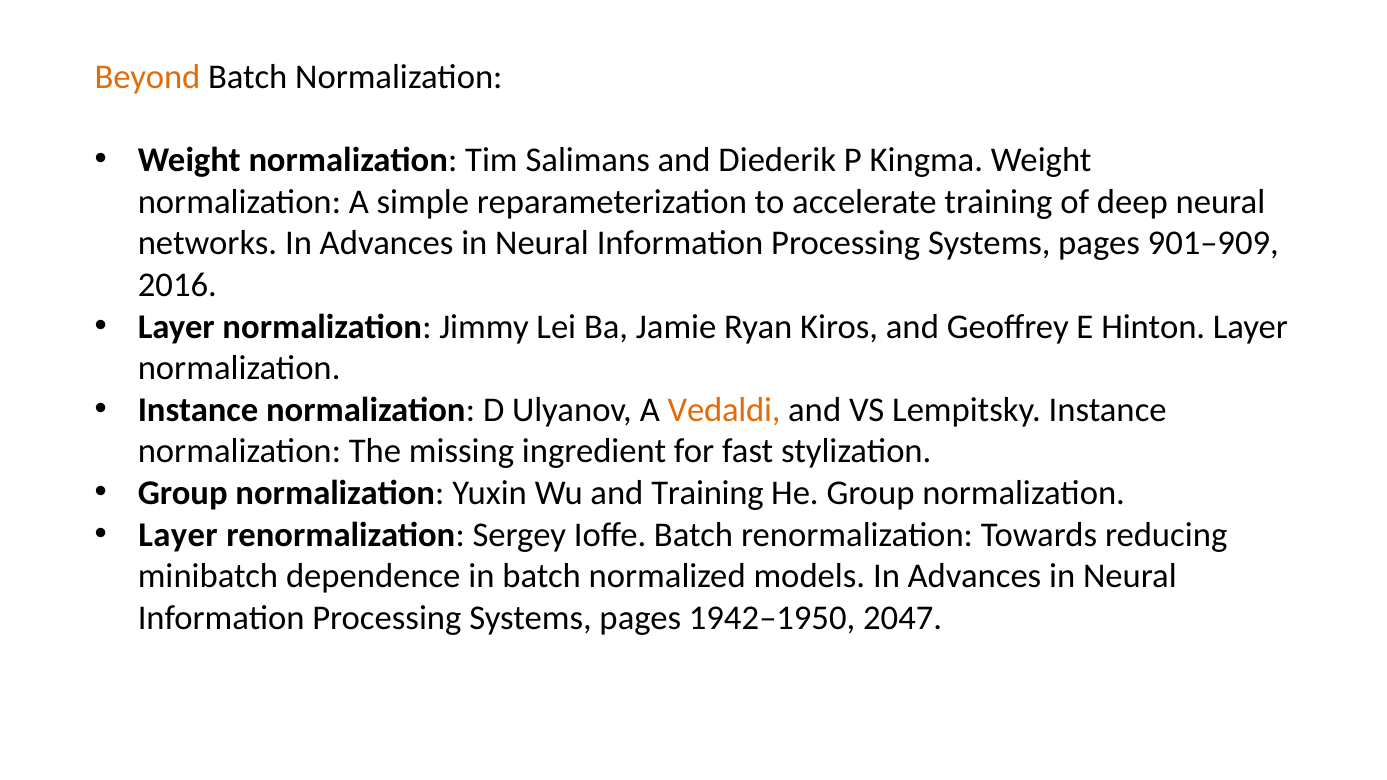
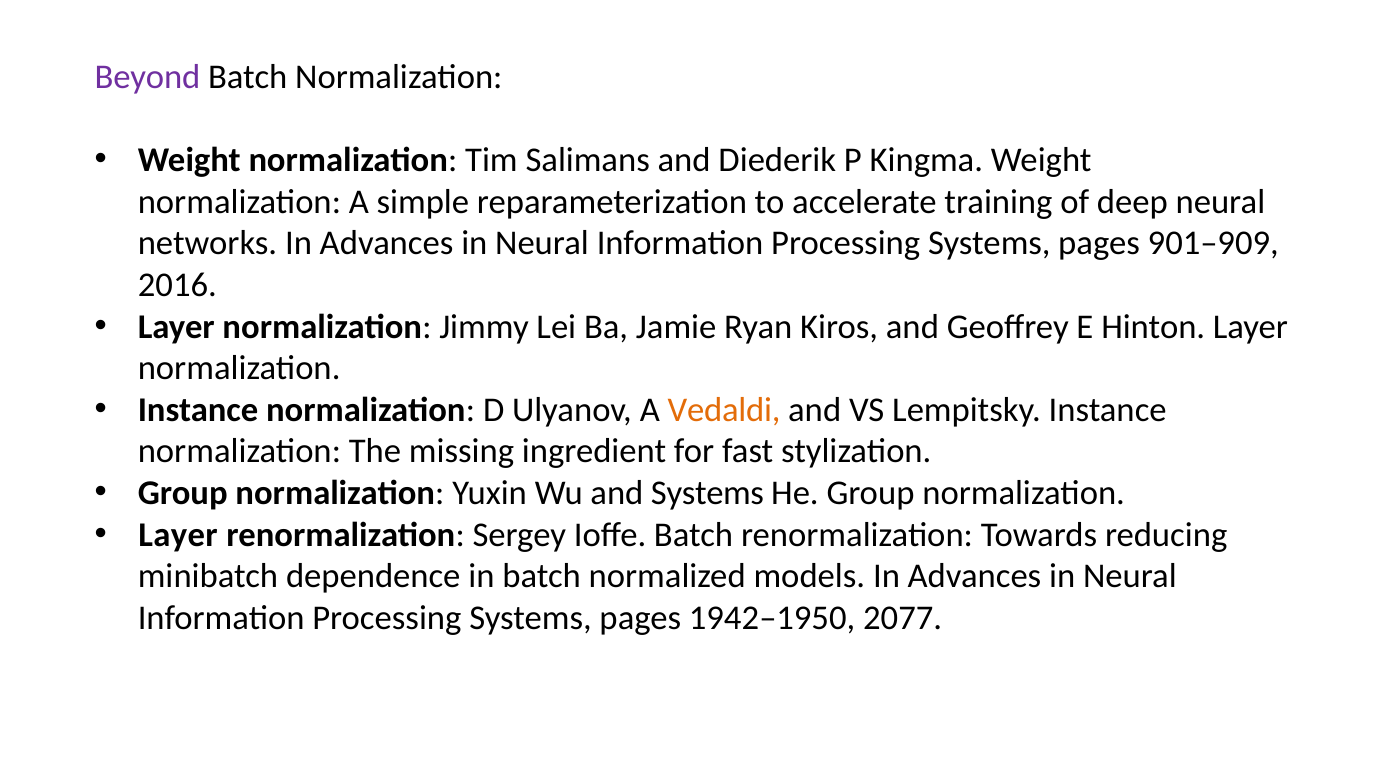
Beyond colour: orange -> purple (148, 77)
and Training: Training -> Systems (707, 493)
2047: 2047 -> 2077 (903, 618)
